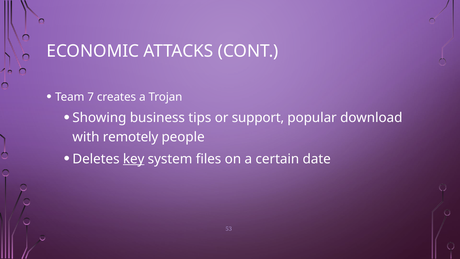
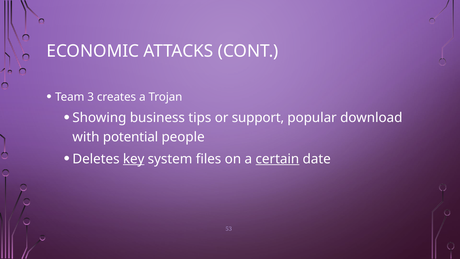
7: 7 -> 3 (91, 97)
remotely: remotely -> potential (131, 137)
certain underline: none -> present (277, 159)
